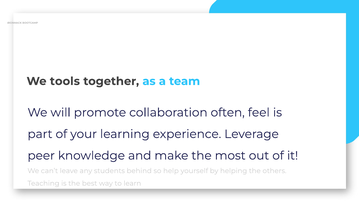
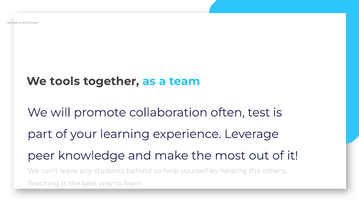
feel: feel -> test (259, 112)
